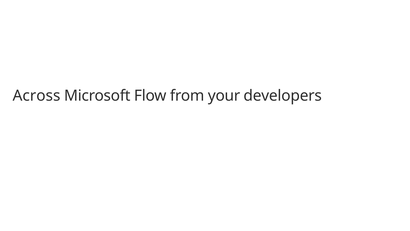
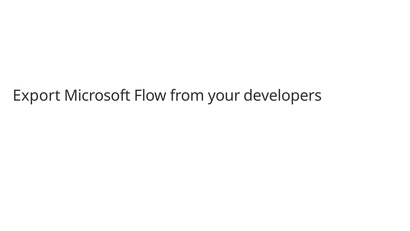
Across: Across -> Export (37, 96)
